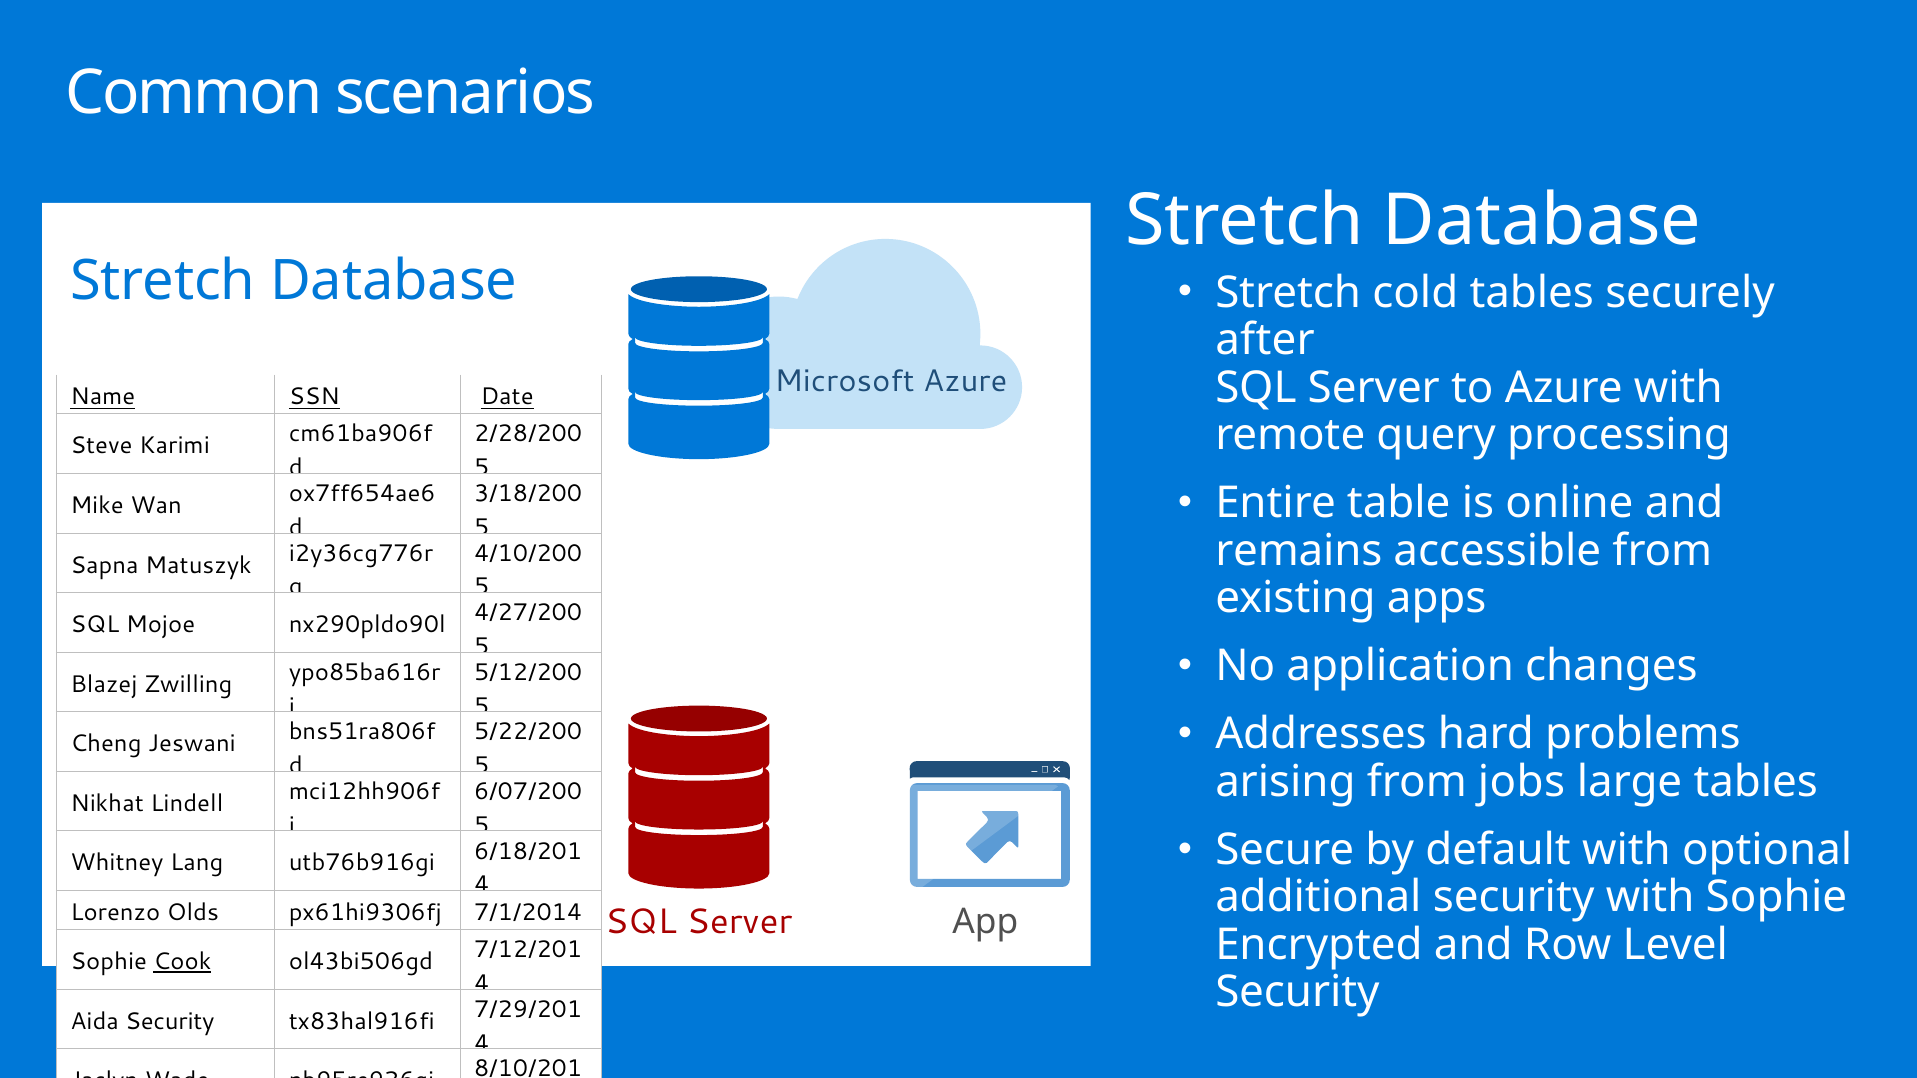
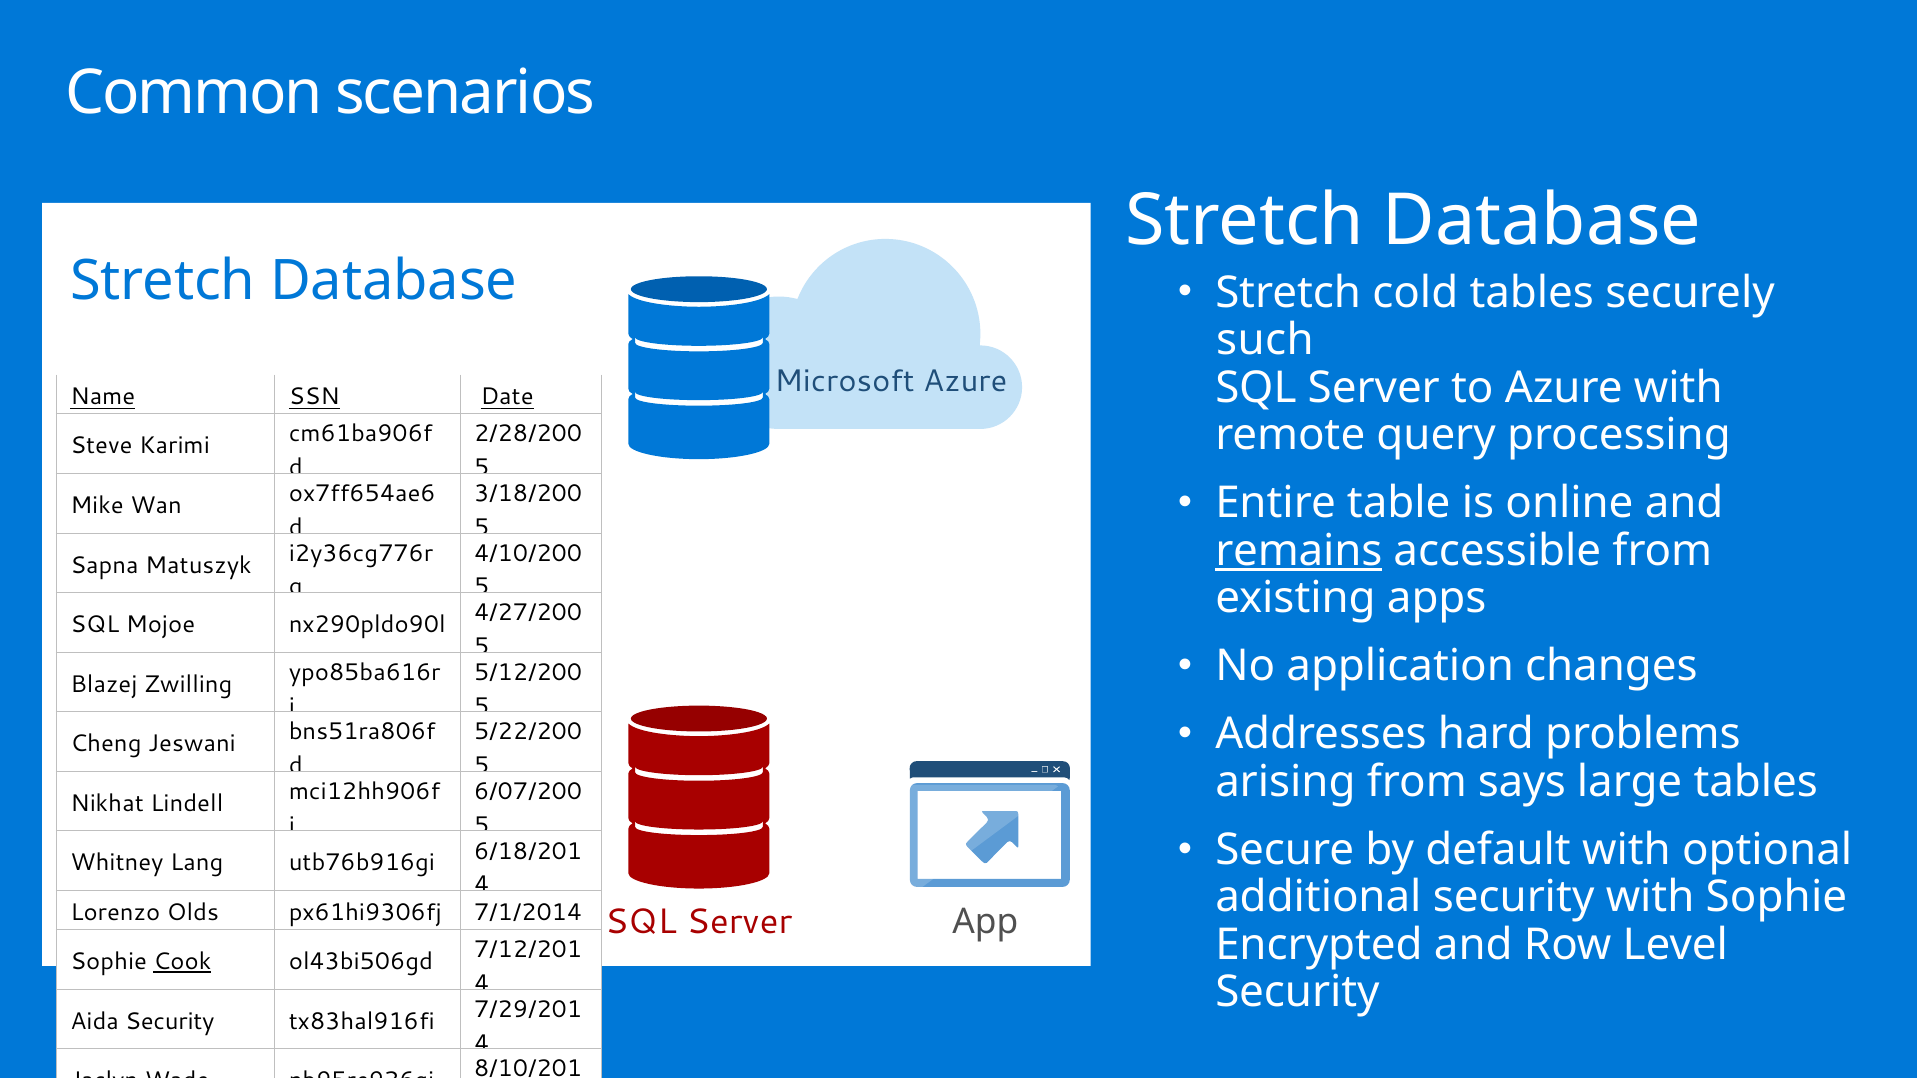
after: after -> such (1265, 340)
remains underline: none -> present (1299, 551)
jobs: jobs -> says (1522, 782)
